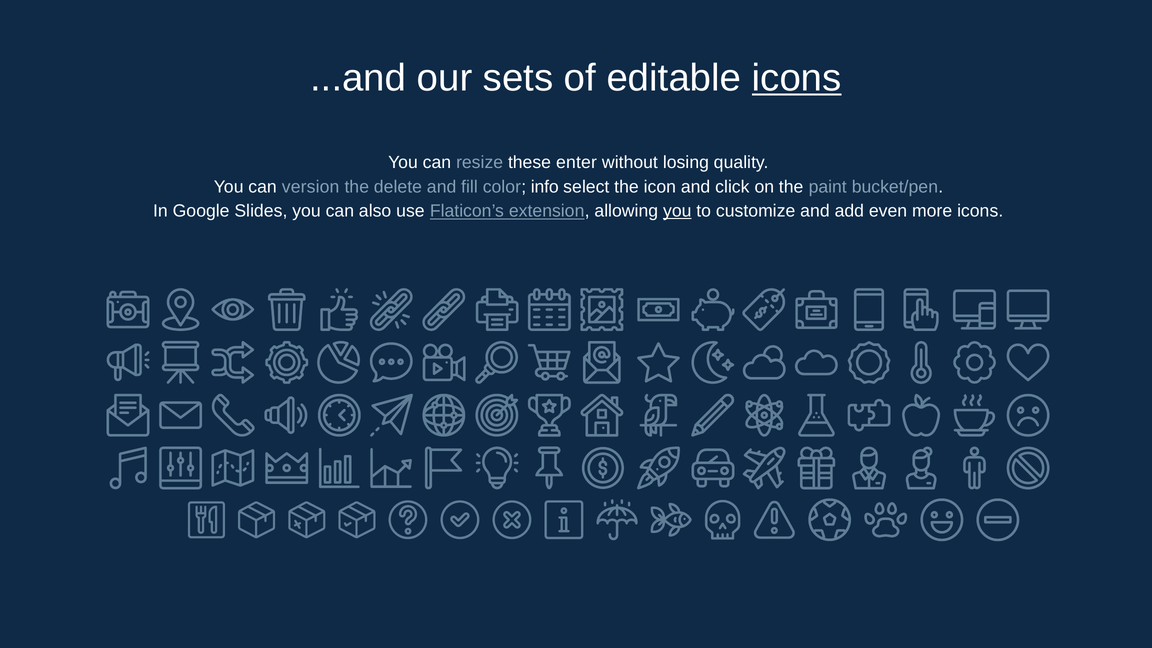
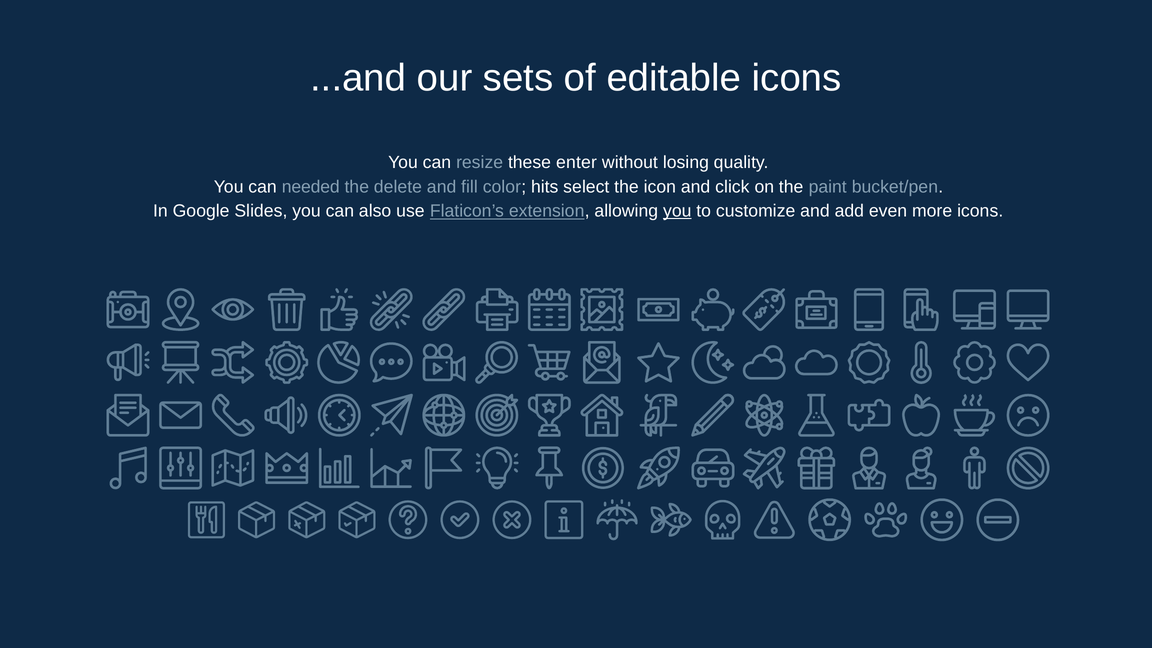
icons underline: present -> none (797, 78)
version: version -> needed (311, 187)
info: info -> hits (545, 187)
